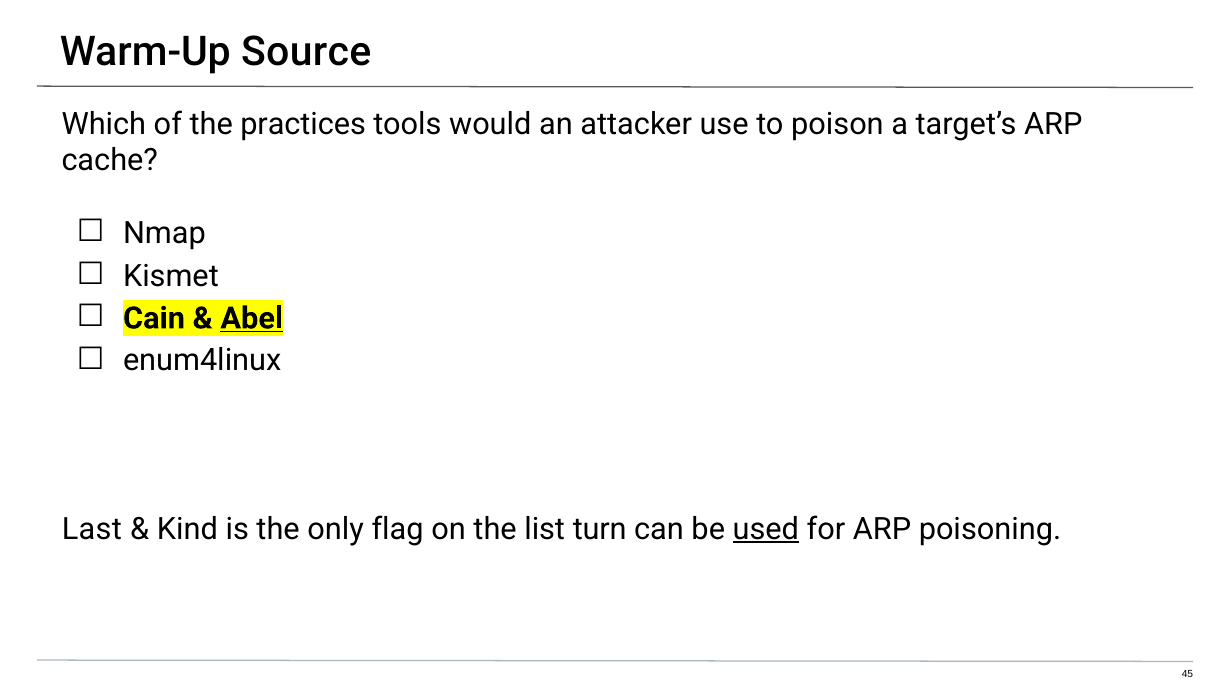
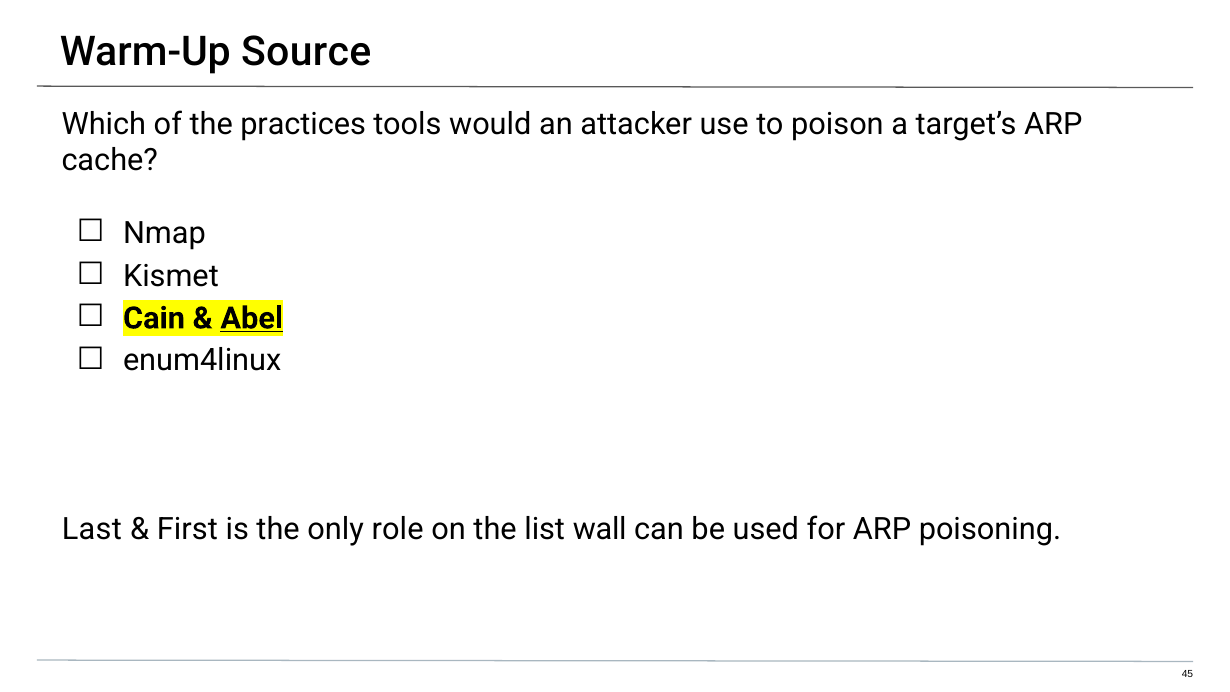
Kind: Kind -> First (187, 529)
flag: flag -> role (398, 529)
turn: turn -> wall (600, 529)
used underline: present -> none (766, 529)
